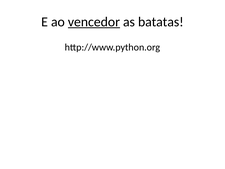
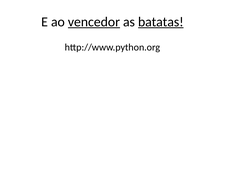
batatas underline: none -> present (161, 22)
